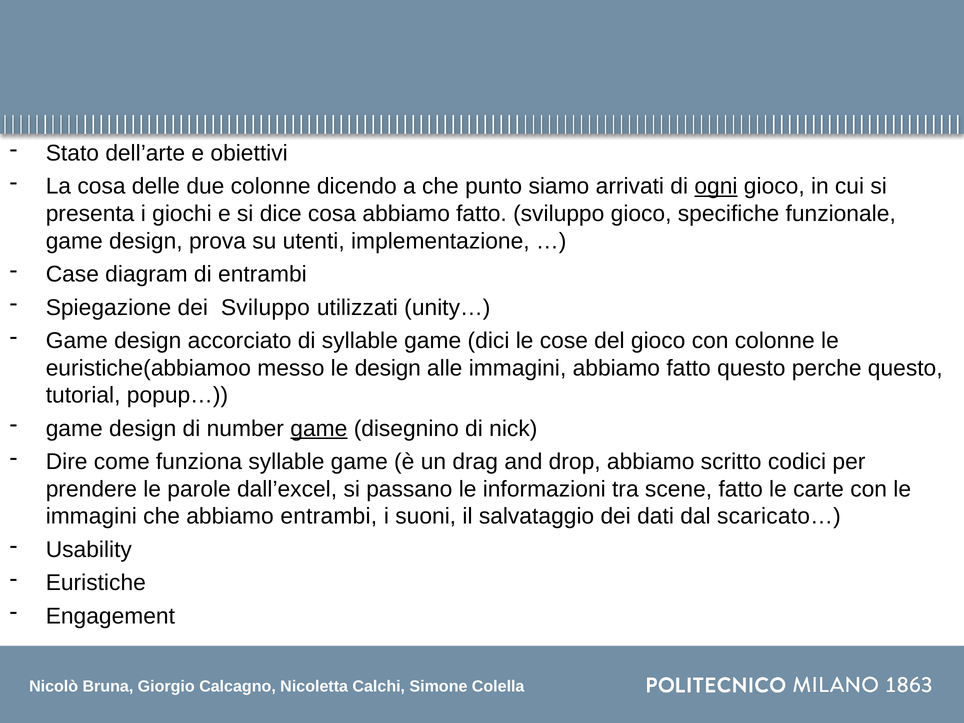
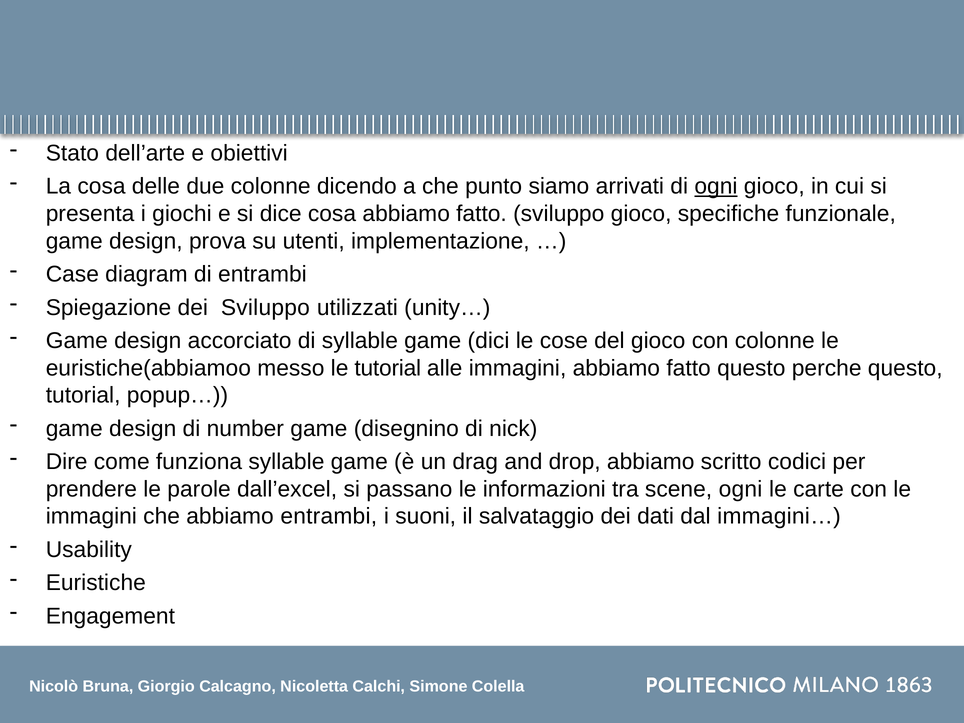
le design: design -> tutorial (388, 368)
game underline: present -> none (319, 429)
scene fatto: fatto -> ogni (741, 489)
scaricato…: scaricato… -> immagini… (779, 516)
